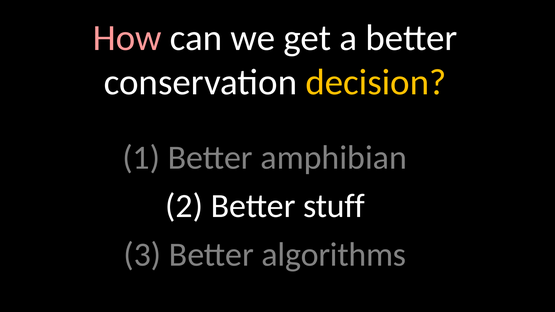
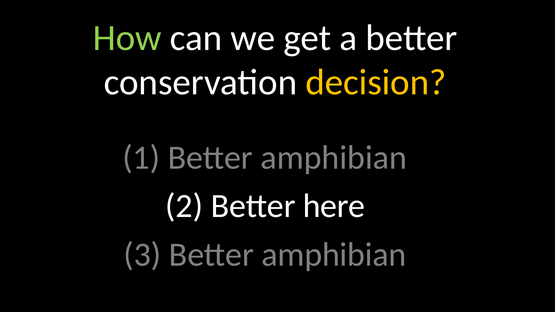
How colour: pink -> light green (127, 38)
stuff: stuff -> here (334, 206)
3 Better algorithms: algorithms -> amphibian (334, 255)
